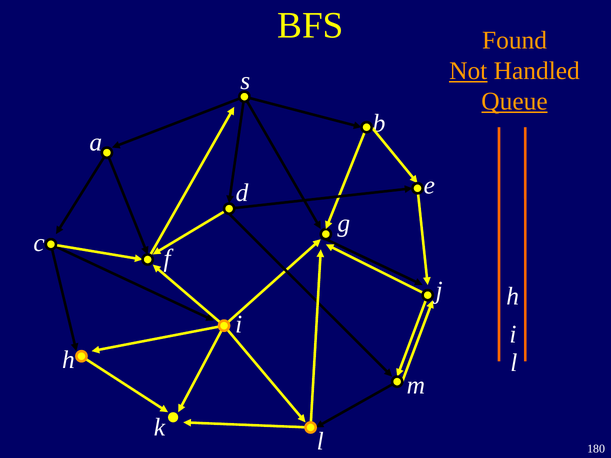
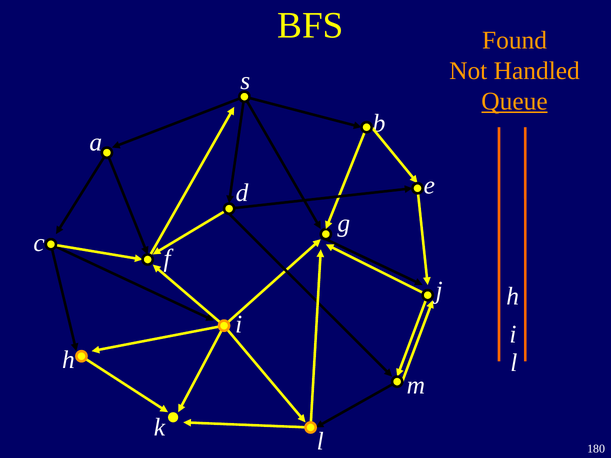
Not underline: present -> none (468, 71)
